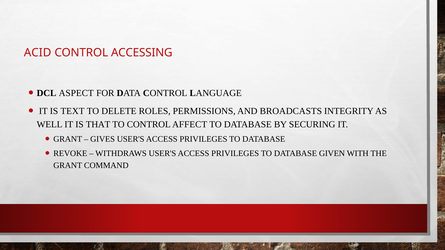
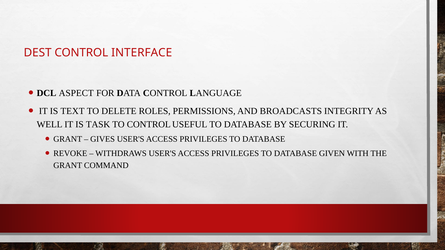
ACID: ACID -> DEST (38, 53)
ACCESSING: ACCESSING -> INTERFACE (142, 53)
THAT: THAT -> TASK (98, 124)
AFFECT: AFFECT -> USEFUL (190, 124)
